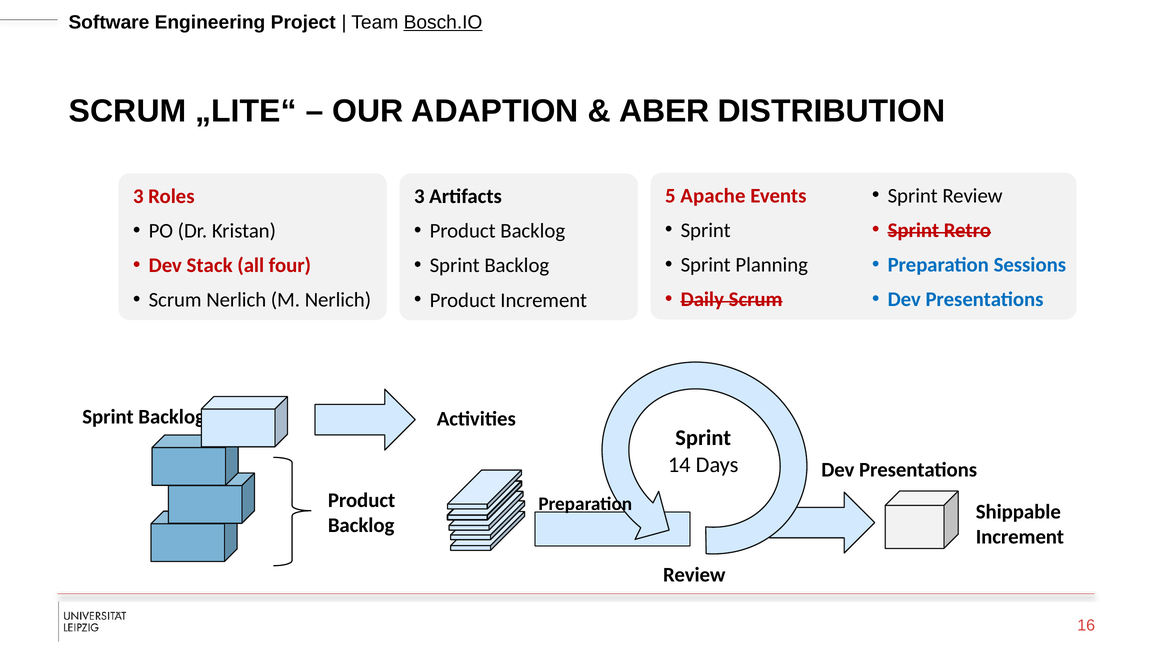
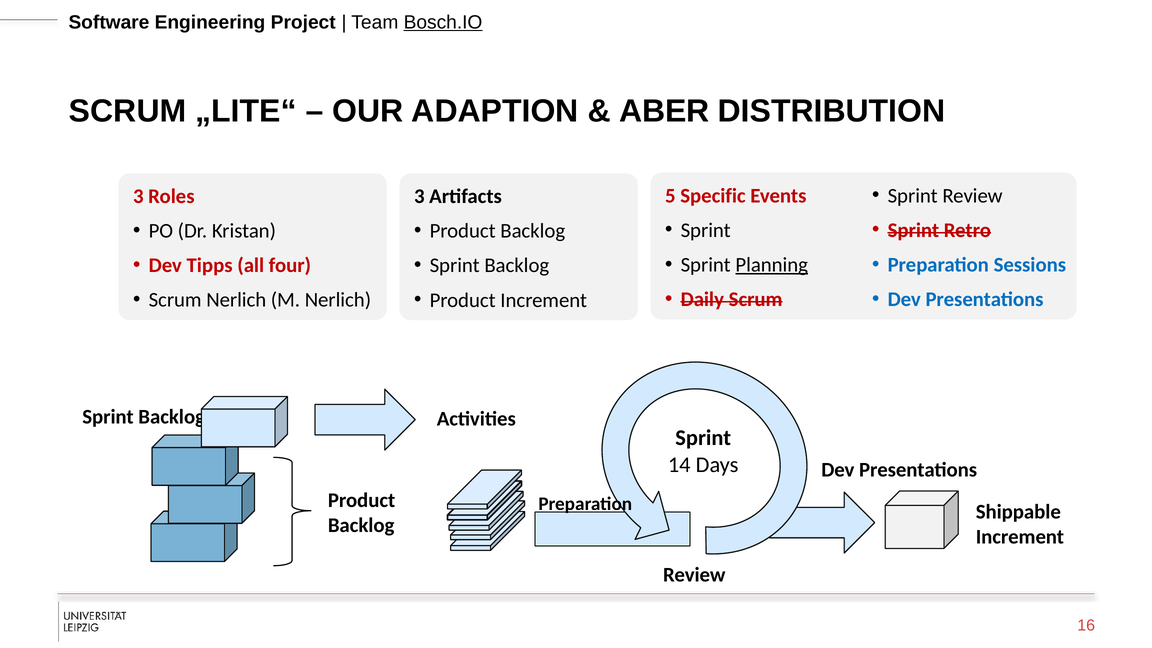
Apache: Apache -> Specific (713, 196)
Planning underline: none -> present (772, 265)
Stack: Stack -> Tipps (210, 265)
